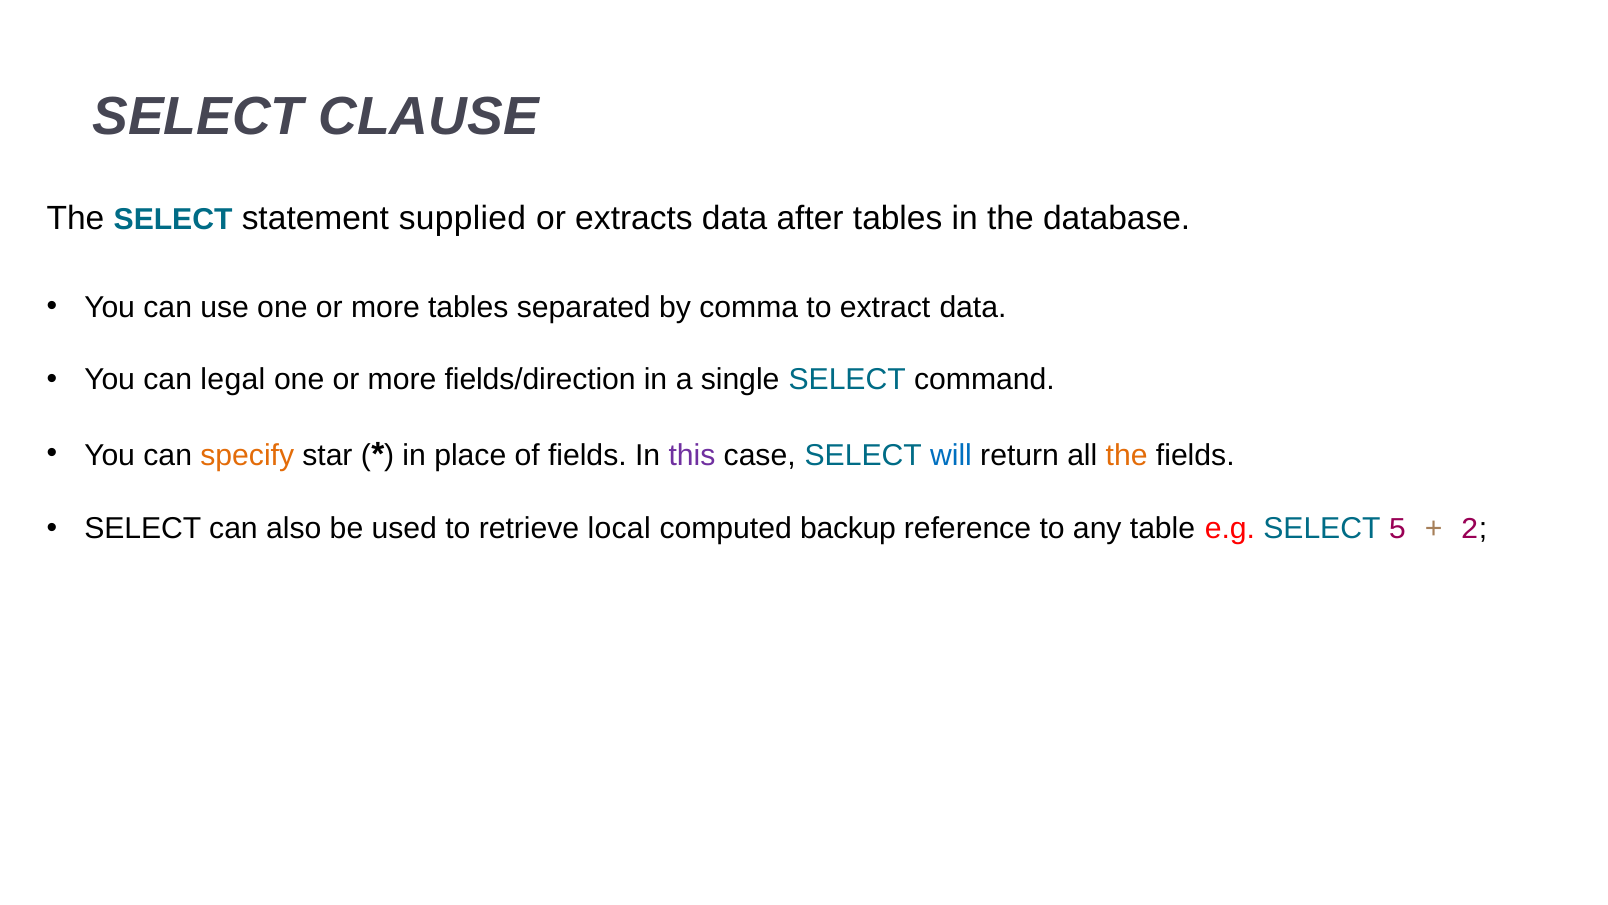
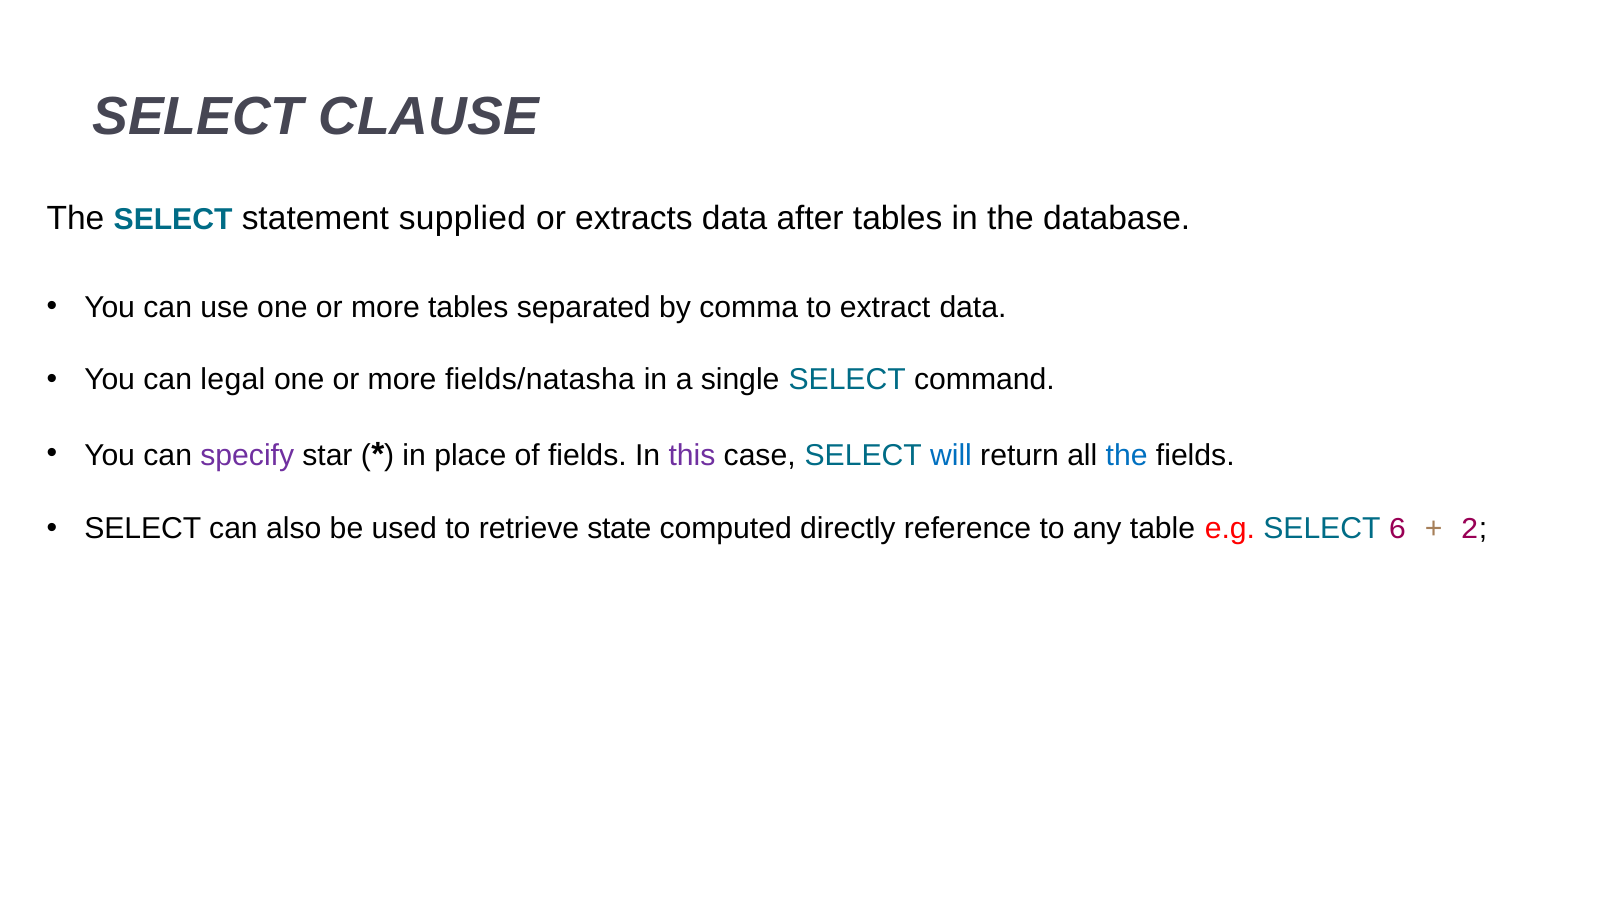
fields/direction: fields/direction -> fields/natasha (540, 380)
specify colour: orange -> purple (247, 456)
the colour: orange -> blue (1127, 456)
local: local -> state (619, 529)
backup: backup -> directly (848, 529)
5: 5 -> 6 (1397, 529)
